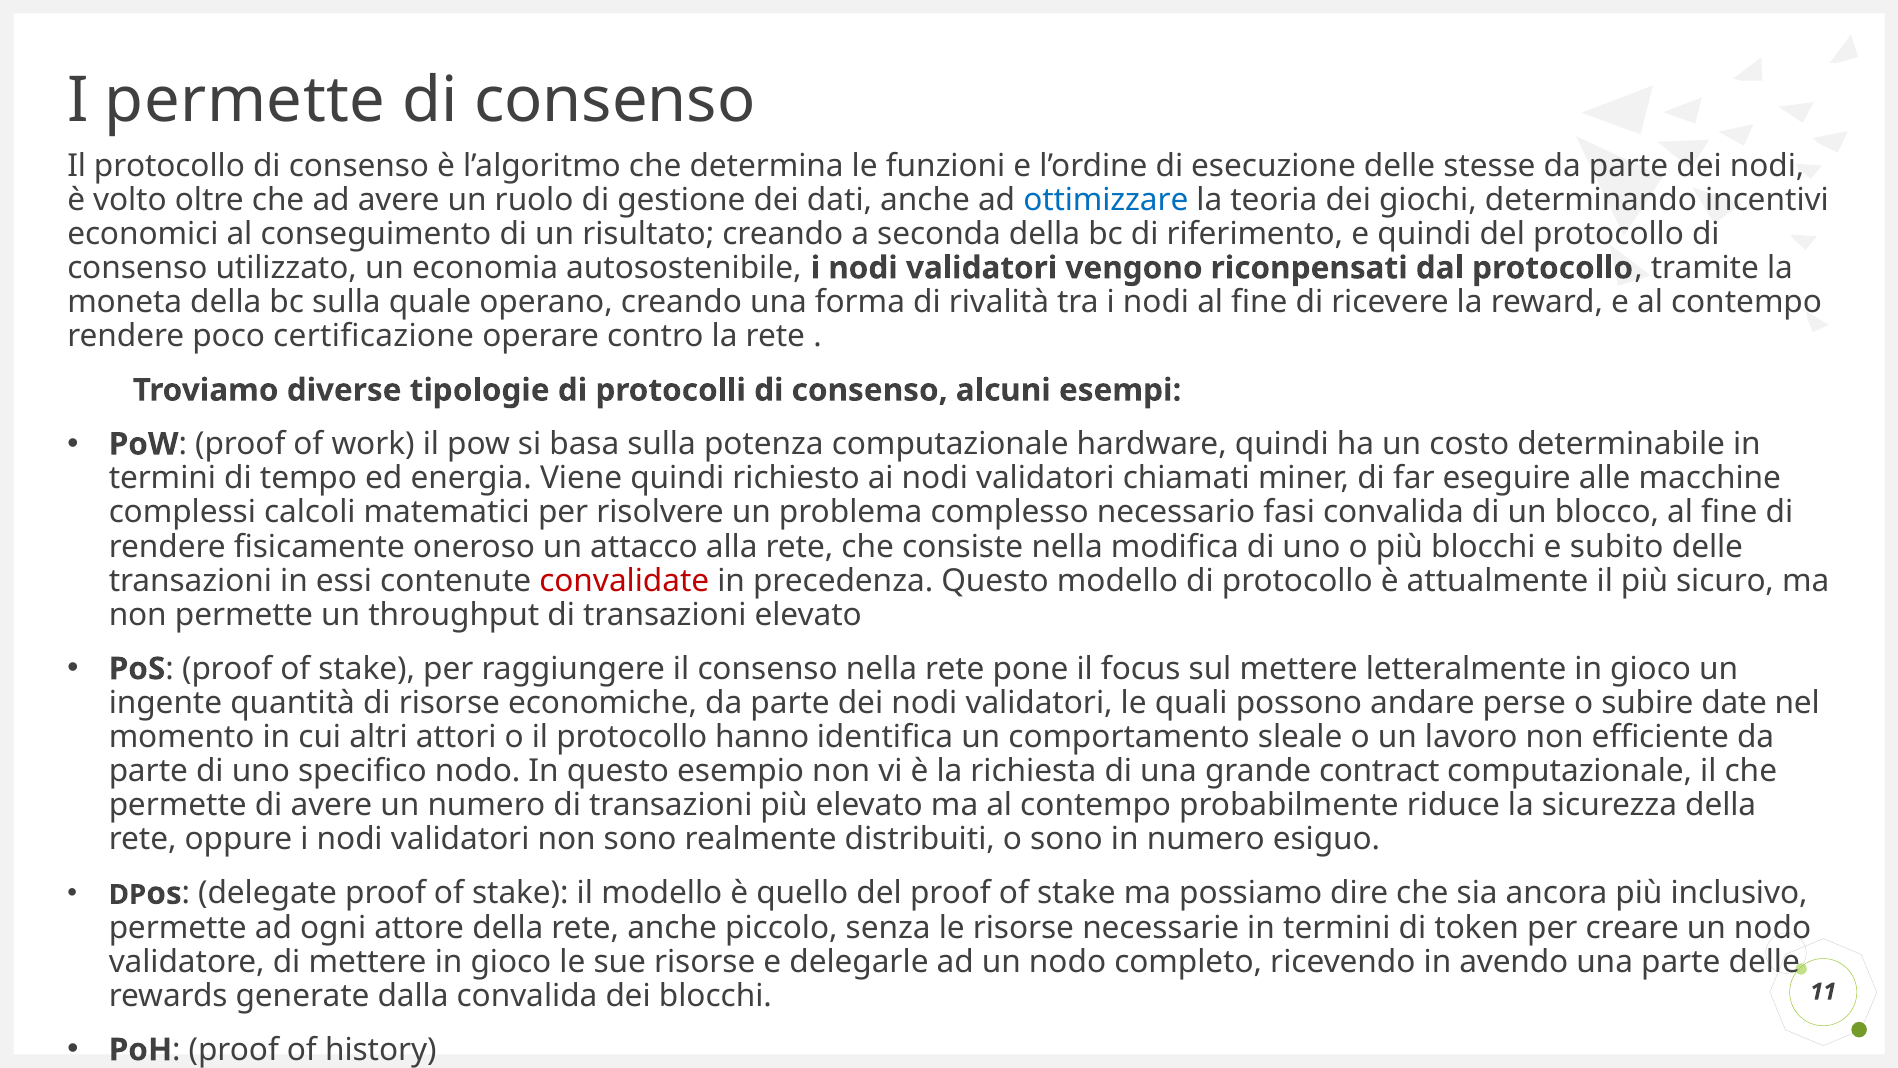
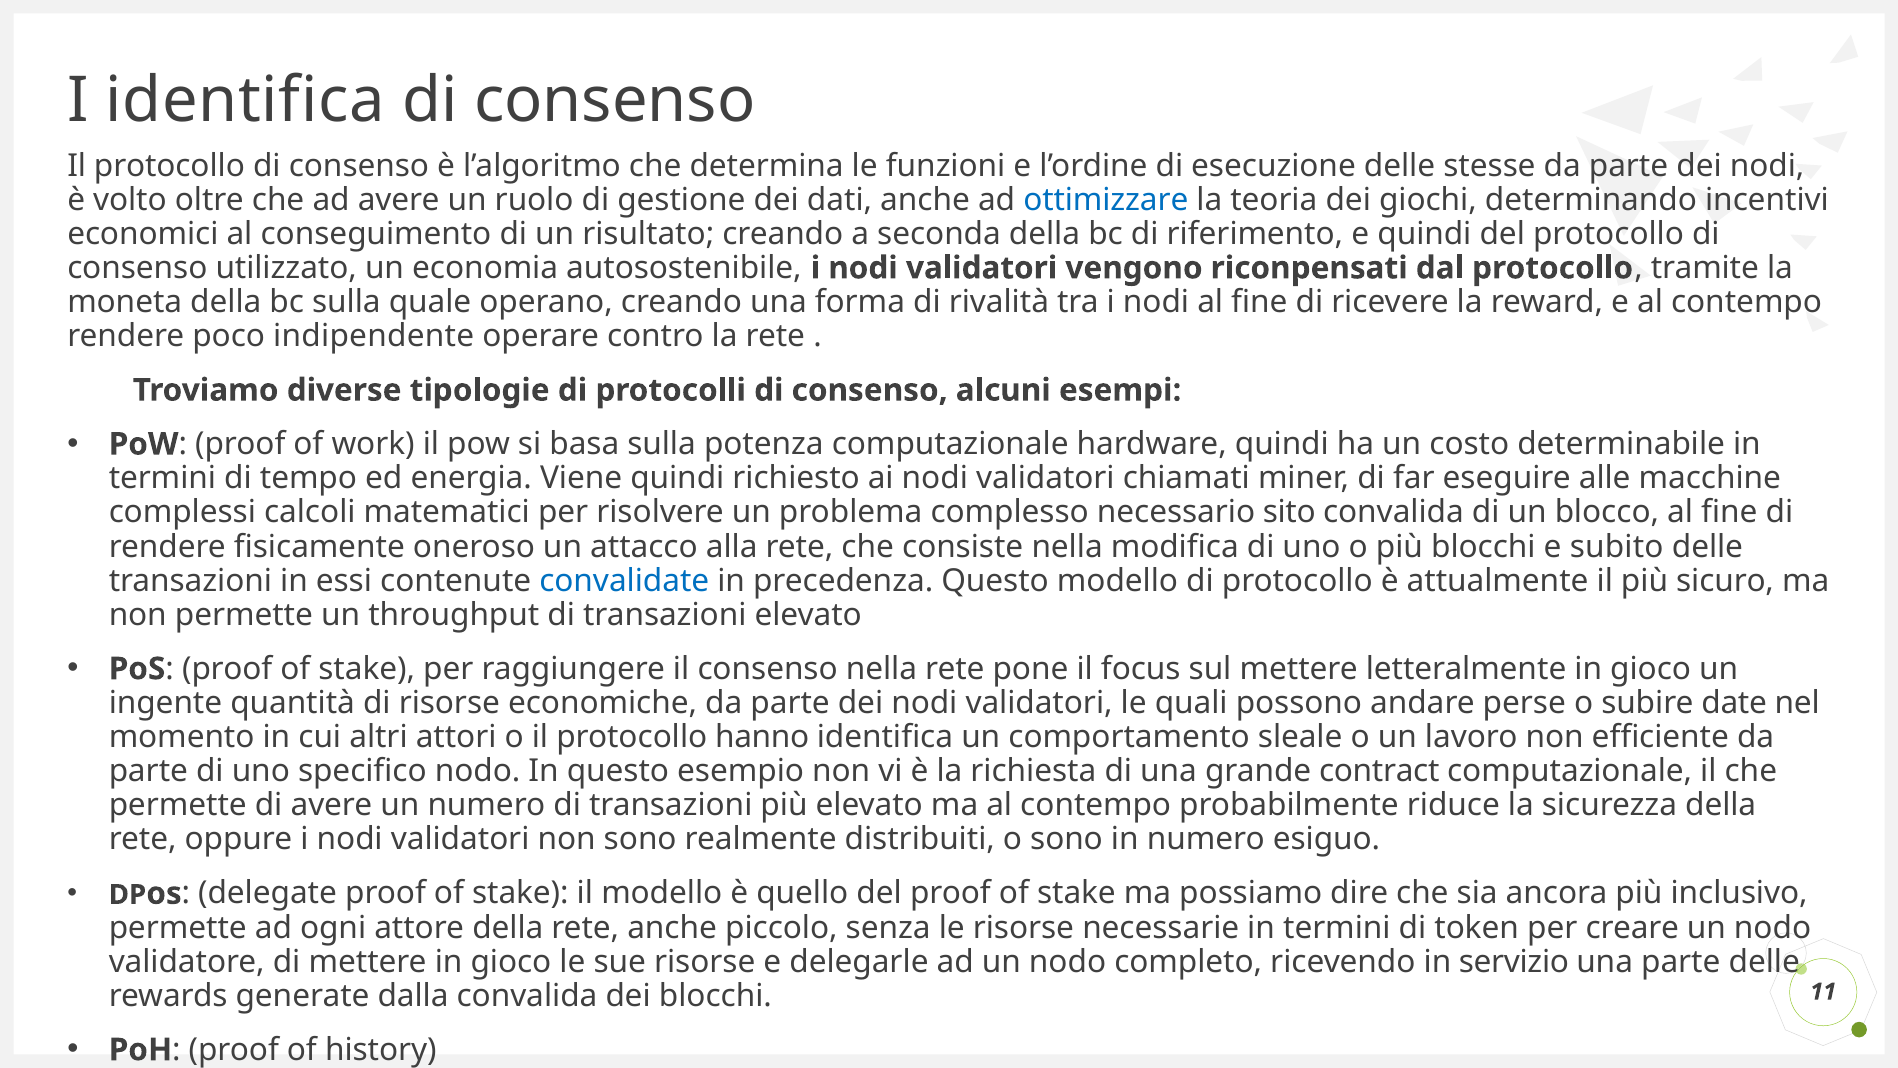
I permette: permette -> identifica (245, 100)
certificazione: certificazione -> indipendente (374, 336)
fasi: fasi -> sito (1289, 512)
convalidate colour: red -> blue (624, 581)
avendo: avendo -> servizio (1514, 961)
